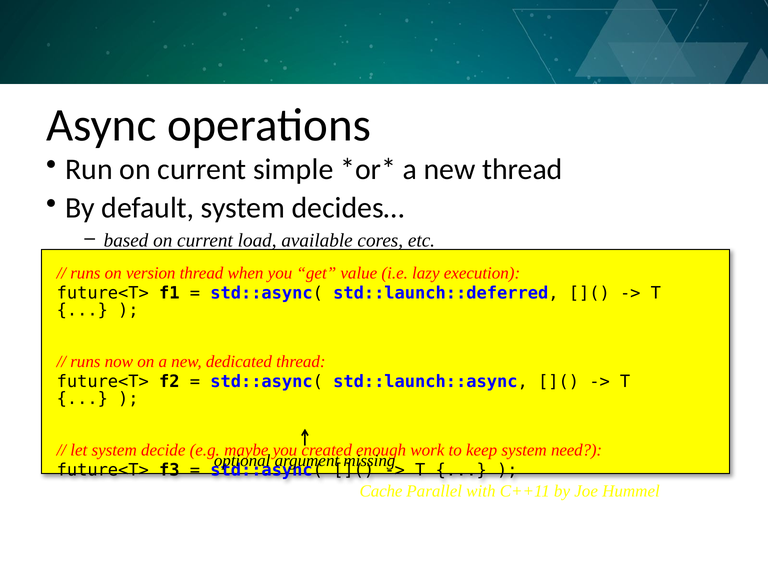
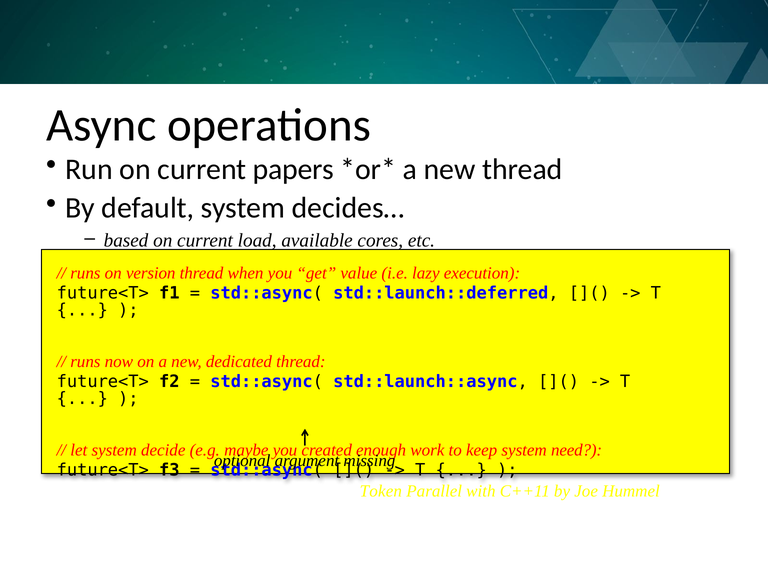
simple: simple -> papers (293, 169)
Cache: Cache -> Token (381, 491)
